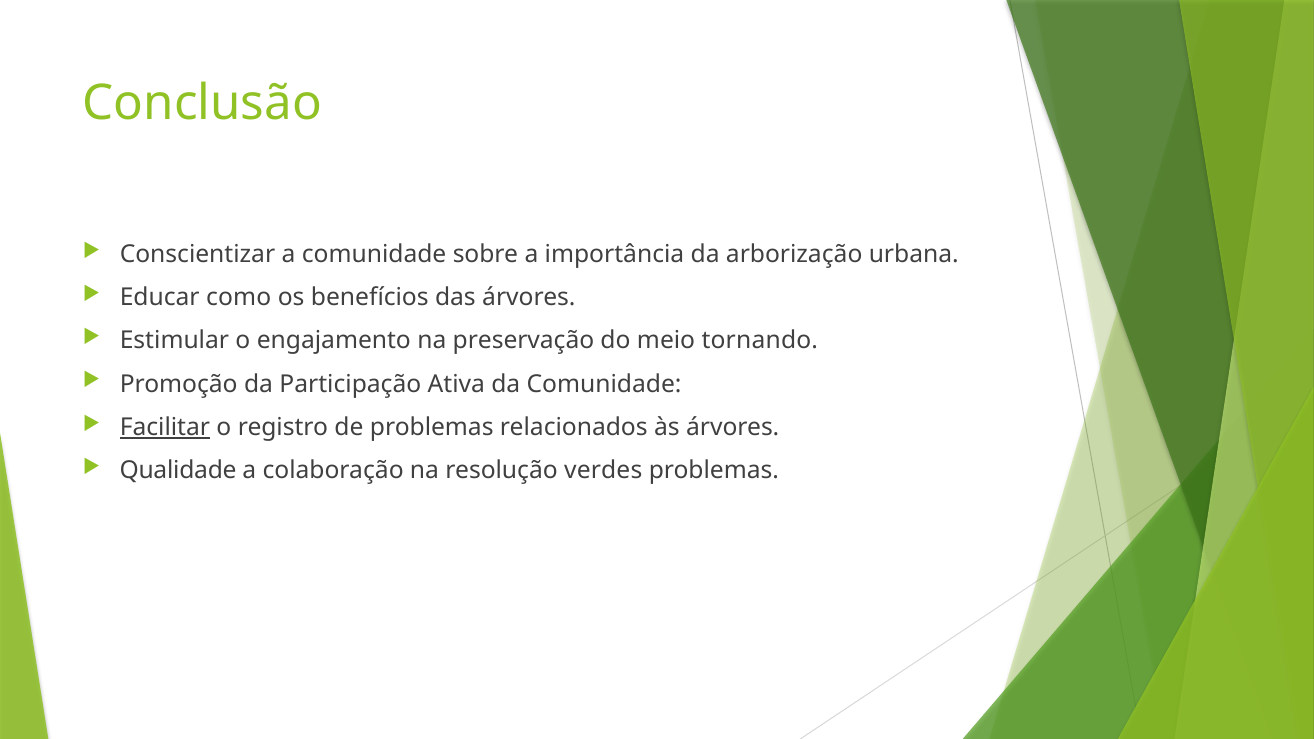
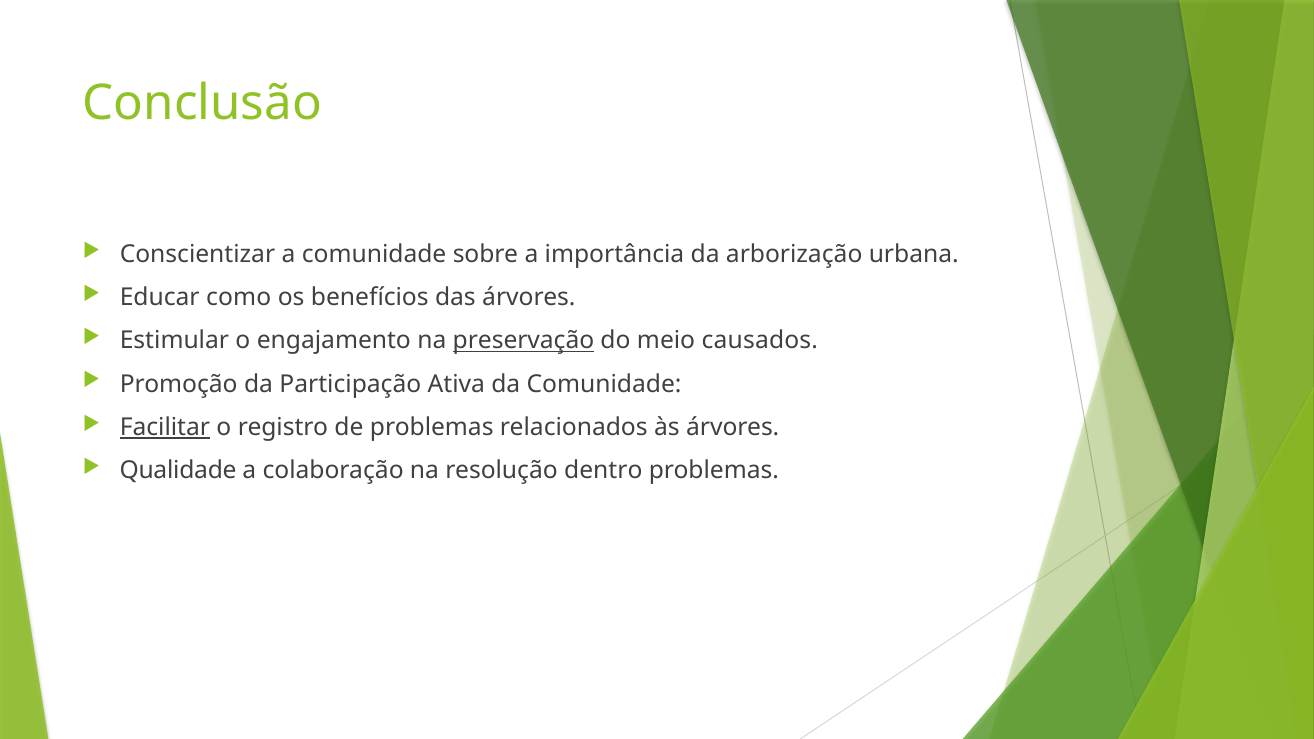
preservação underline: none -> present (523, 341)
tornando: tornando -> causados (760, 341)
verdes: verdes -> dentro (603, 471)
